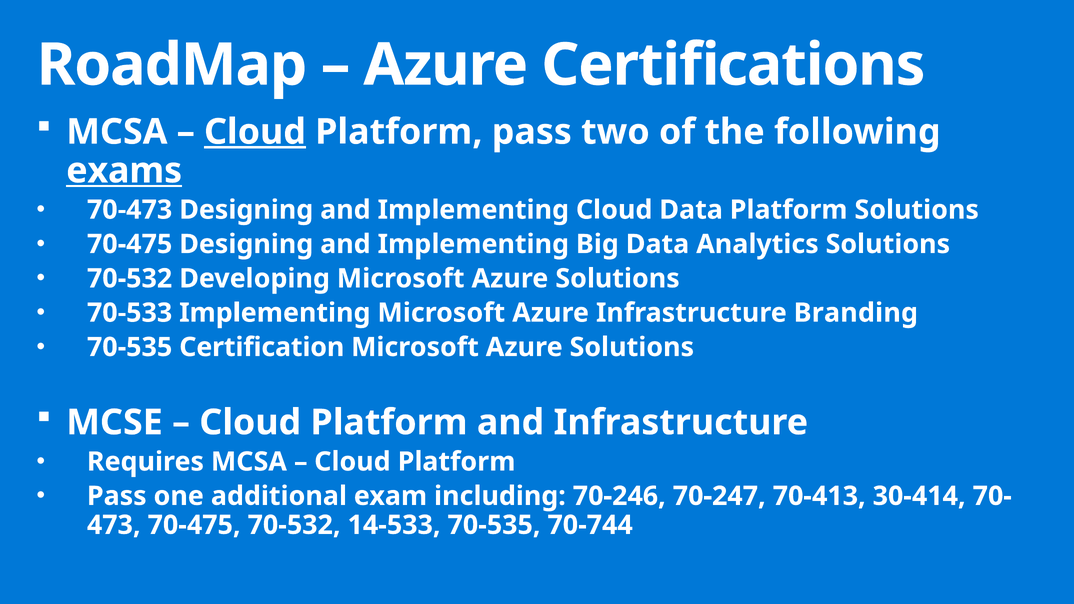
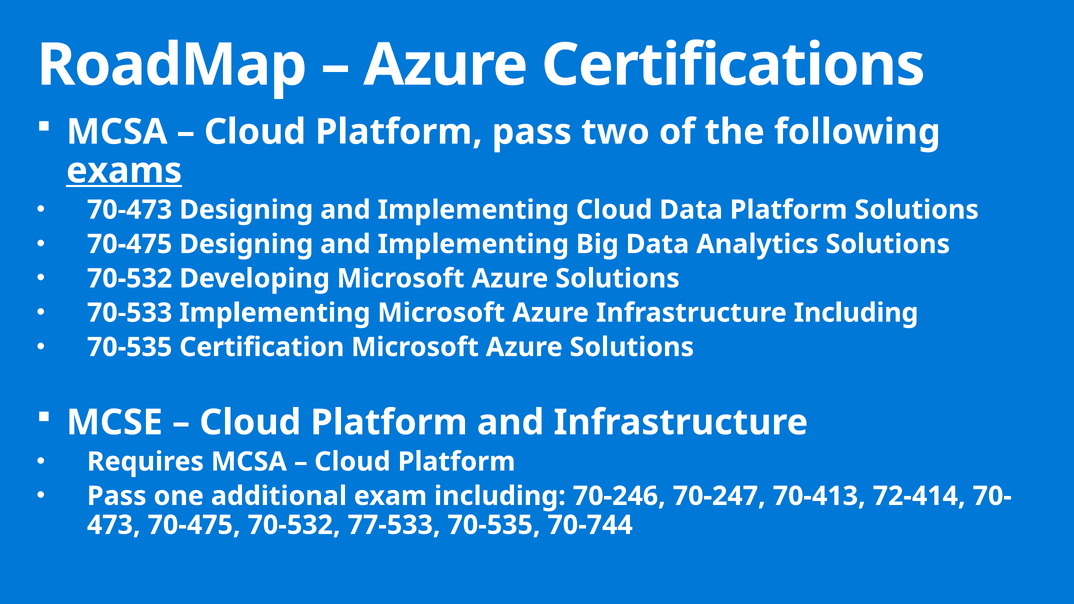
Cloud underline: present -> none (255, 132)
Infrastructure Branding: Branding -> Including (856, 313)
30-414: 30-414 -> 72-414 (919, 496)
14-533: 14-533 -> 77-533 (394, 525)
